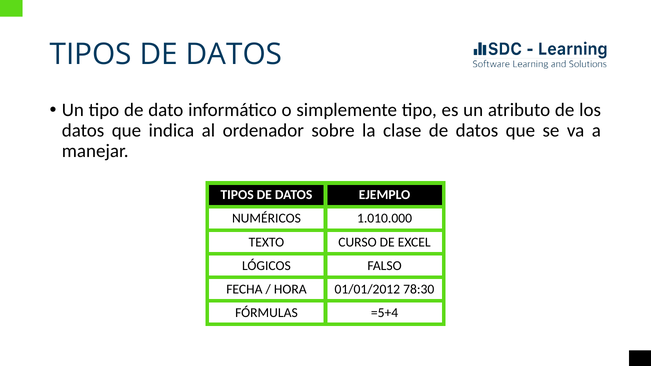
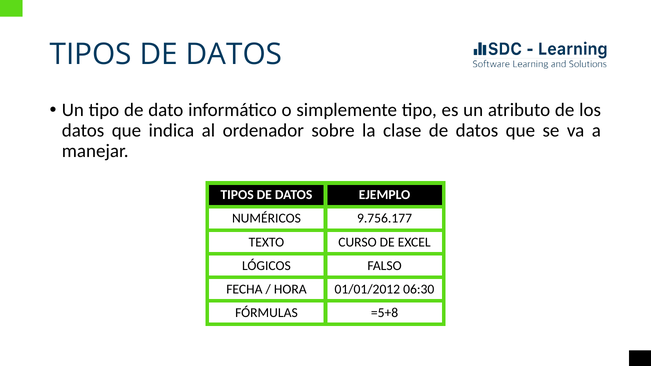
1.010.000: 1.010.000 -> 9.756.177 (385, 219)
78:30: 78:30 -> 06:30 (419, 289)
=5+4: =5+4 -> =5+8 (385, 313)
